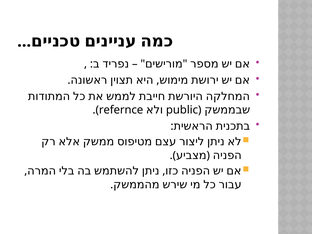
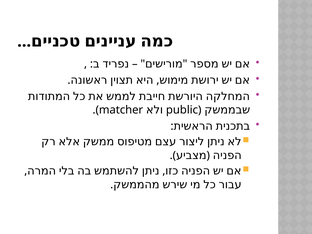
refernce: refernce -> matcher (121, 110)
